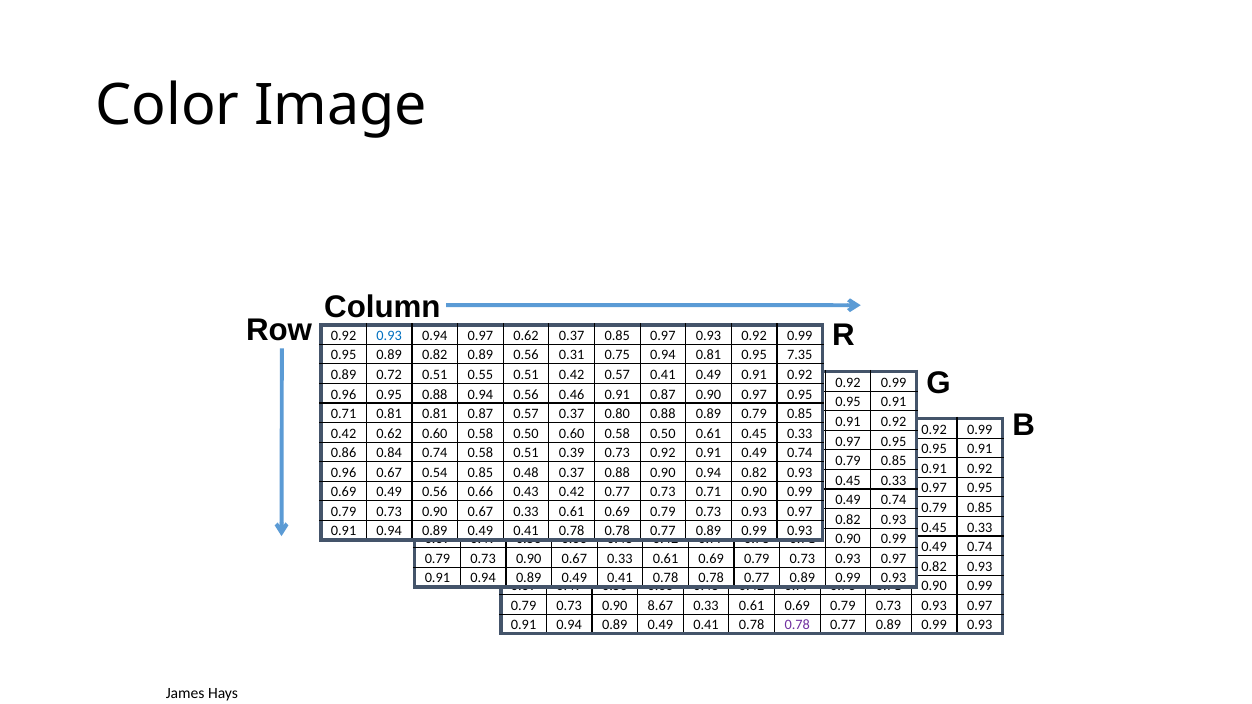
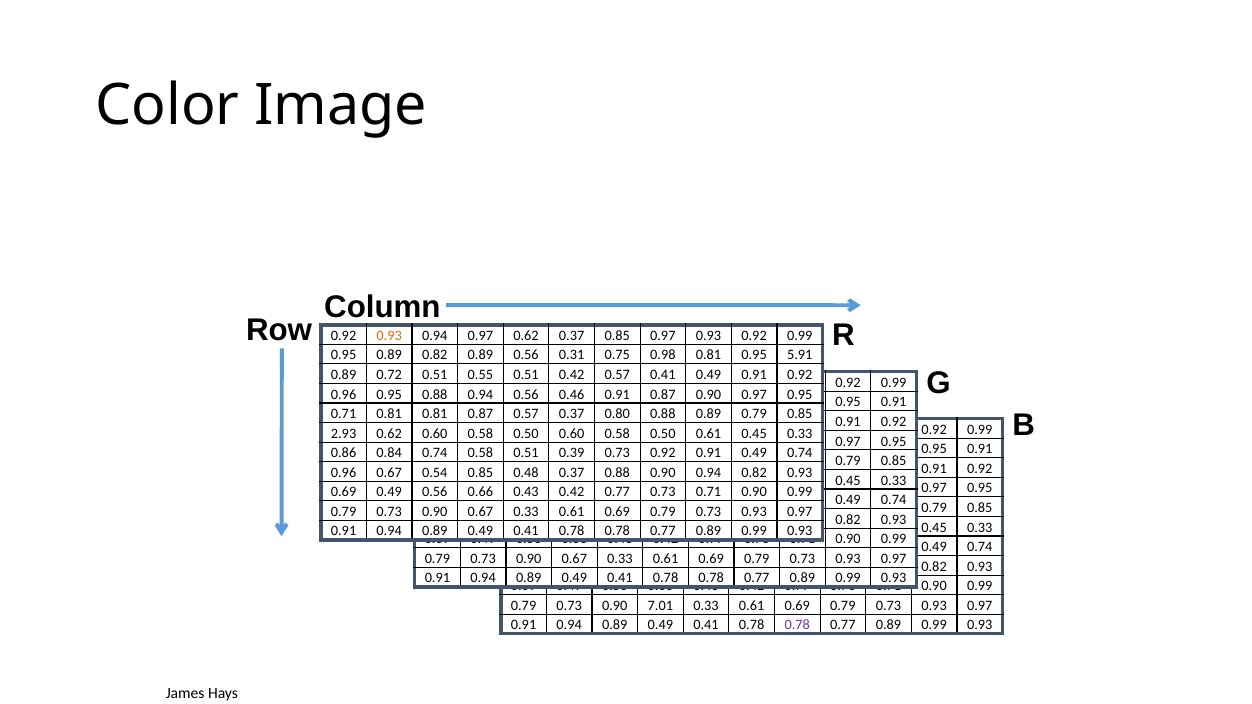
0.93 colour: blue -> orange (389, 336)
0.75 0.94: 0.94 -> 0.98 (663, 355)
7.35: 7.35 -> 5.91 (800, 355)
0.42: 0.42 -> 2.93 (344, 434)
8.67: 8.67 -> 7.01 (660, 606)
